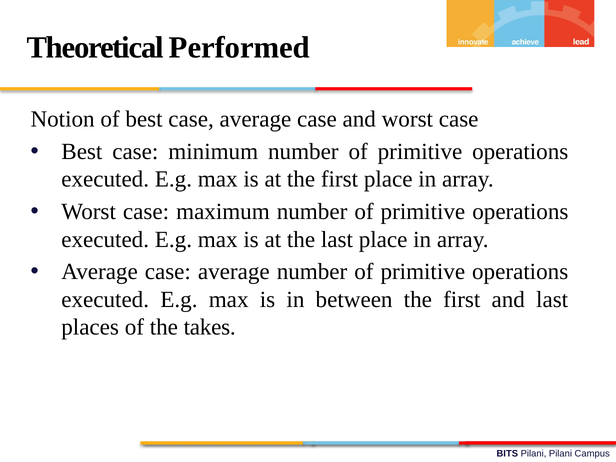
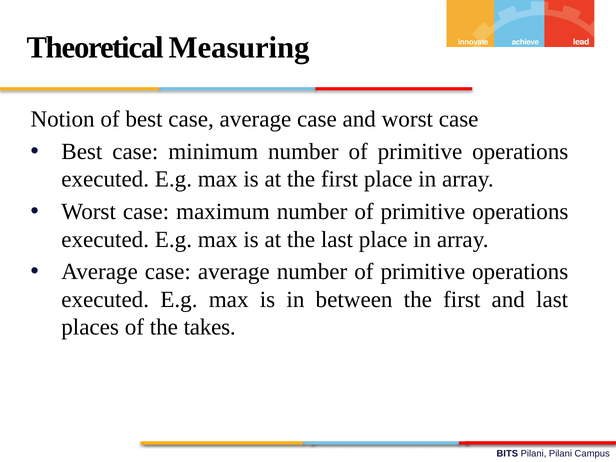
Performed: Performed -> Measuring (239, 48)
